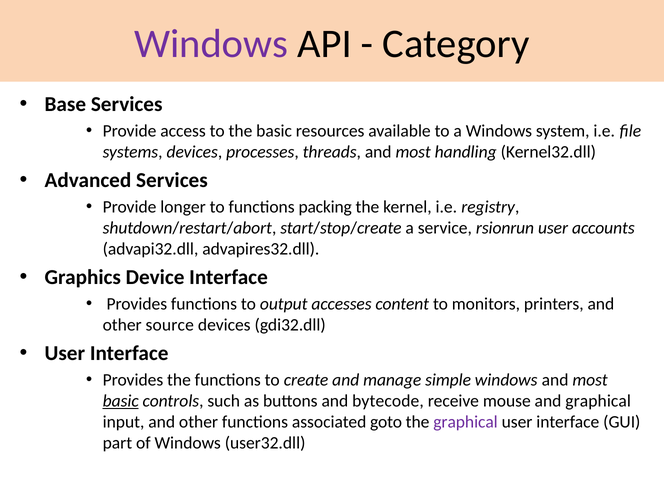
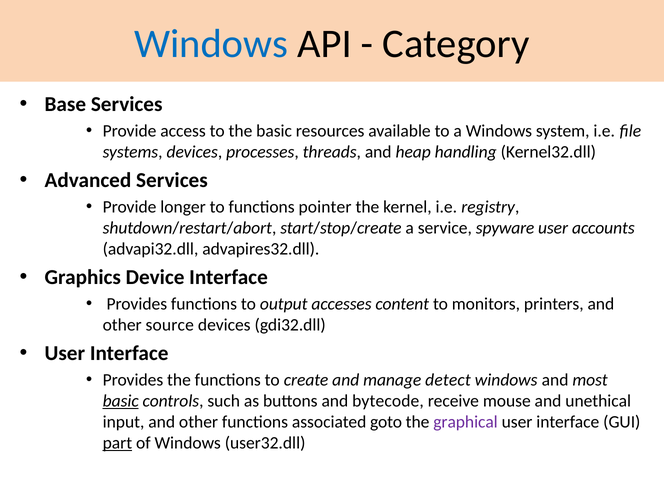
Windows colour: purple -> blue (211, 44)
threads and most: most -> heap (413, 152)
packing: packing -> pointer (325, 207)
rsionrun: rsionrun -> spyware (505, 228)
simple: simple -> detect (448, 380)
and graphical: graphical -> unethical (598, 401)
part underline: none -> present (117, 443)
